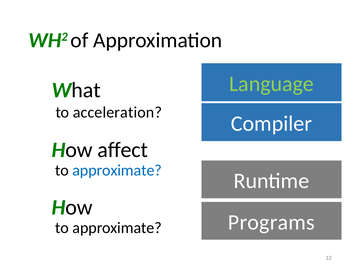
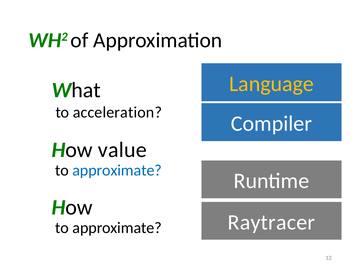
Language colour: light green -> yellow (271, 84)
affect: affect -> value (122, 150)
Programs: Programs -> Raytracer (271, 222)
